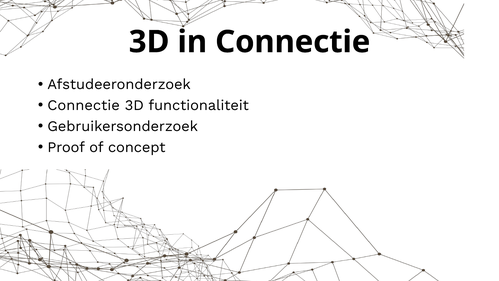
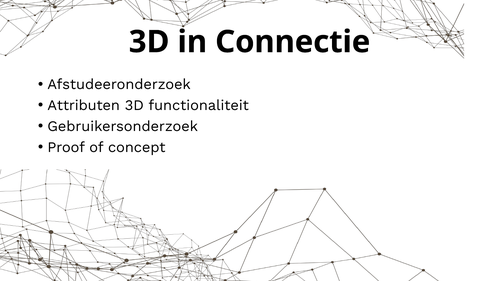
Connectie: Connectie -> Attributen (84, 105)
